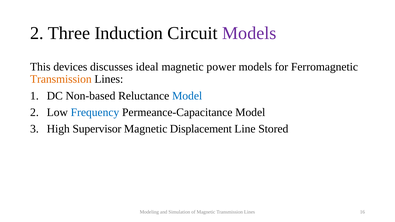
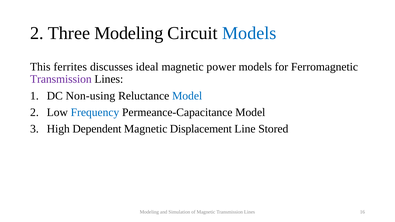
Three Induction: Induction -> Modeling (129, 33)
Models colour: purple -> blue (249, 33)
devices: devices -> ferrites (70, 67)
Transmission colour: orange -> purple (61, 79)
Non-based: Non-based -> Non-using (90, 96)
Supervisor: Supervisor -> Dependent (97, 129)
